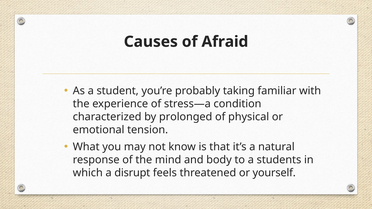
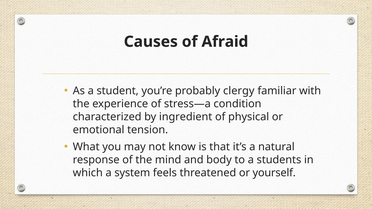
taking: taking -> clergy (239, 91)
prolonged: prolonged -> ingredient (186, 117)
disrupt: disrupt -> system (132, 173)
